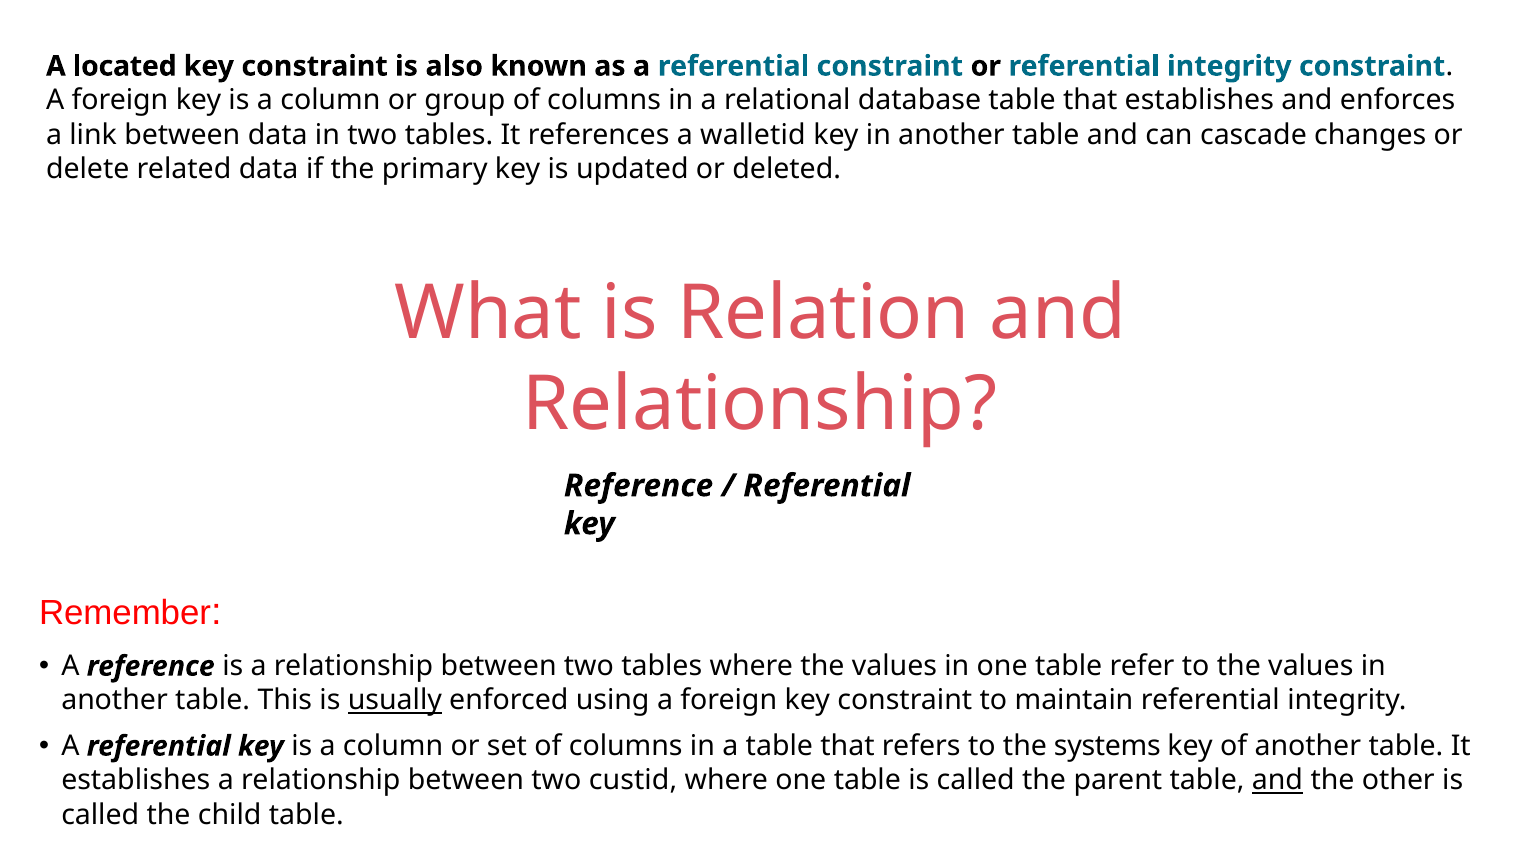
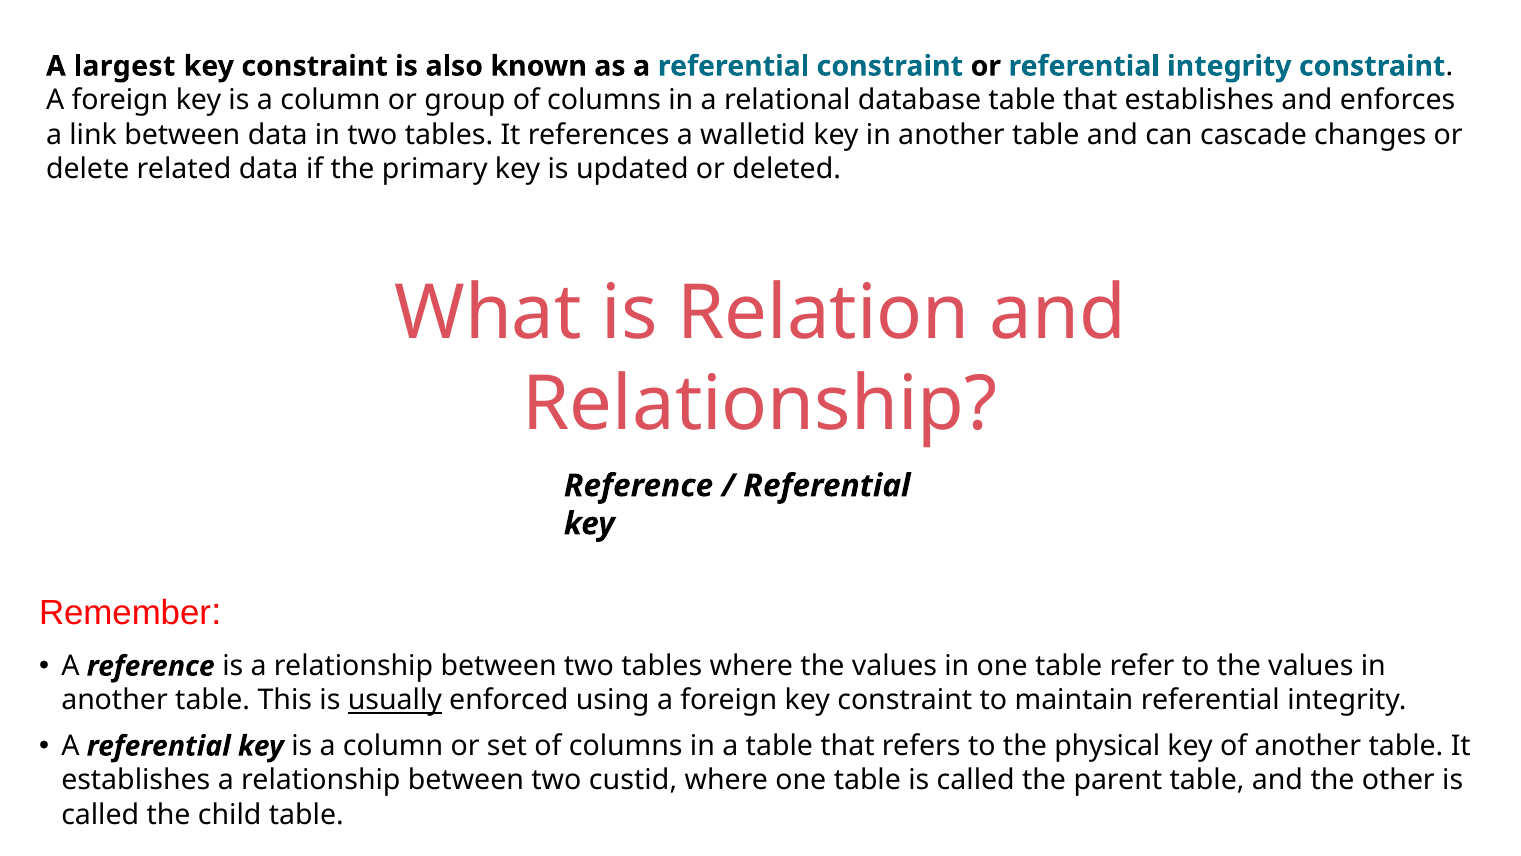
located: located -> largest (124, 66)
systems: systems -> physical (1107, 746)
and underline: present -> none (1277, 780)
